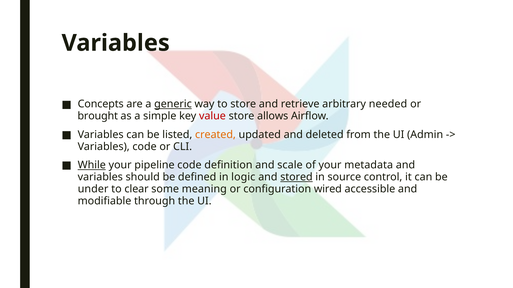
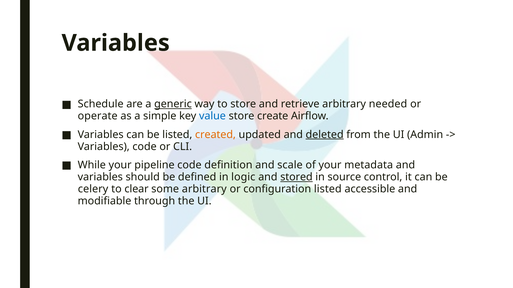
Concepts: Concepts -> Schedule (101, 104)
brought: brought -> operate (98, 116)
value colour: red -> blue (212, 116)
allows: allows -> create (273, 116)
deleted underline: none -> present (325, 135)
While underline: present -> none (92, 165)
under: under -> celery (93, 189)
some meaning: meaning -> arbitrary (204, 189)
configuration wired: wired -> listed (328, 189)
